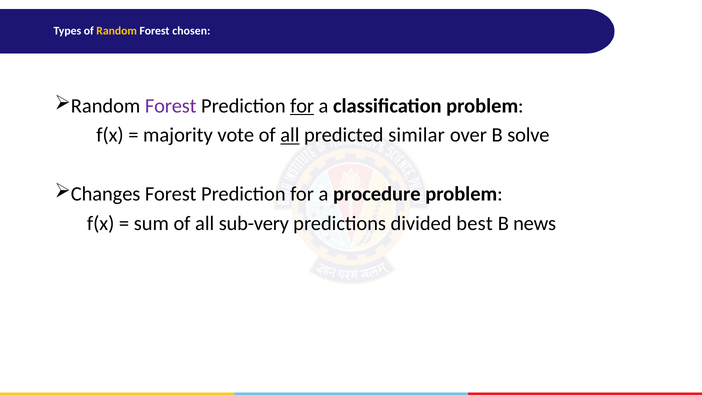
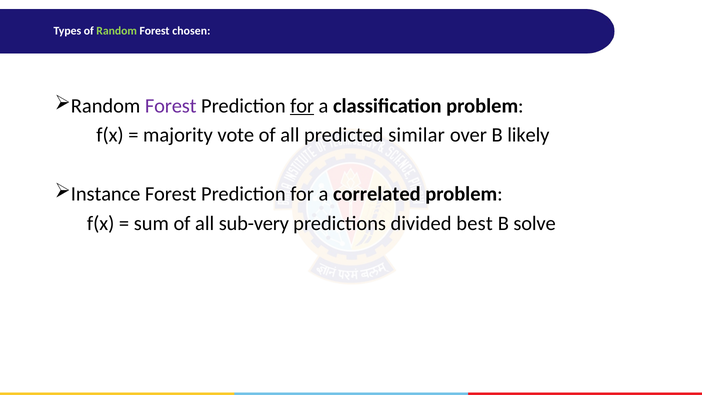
Random colour: yellow -> light green (117, 31)
all underline: present -> none (290, 135)
solve: solve -> likely (528, 135)
Changes: Changes -> Instance (106, 194)
procedure: procedure -> correlated (377, 194)
news: news -> solve (535, 223)
